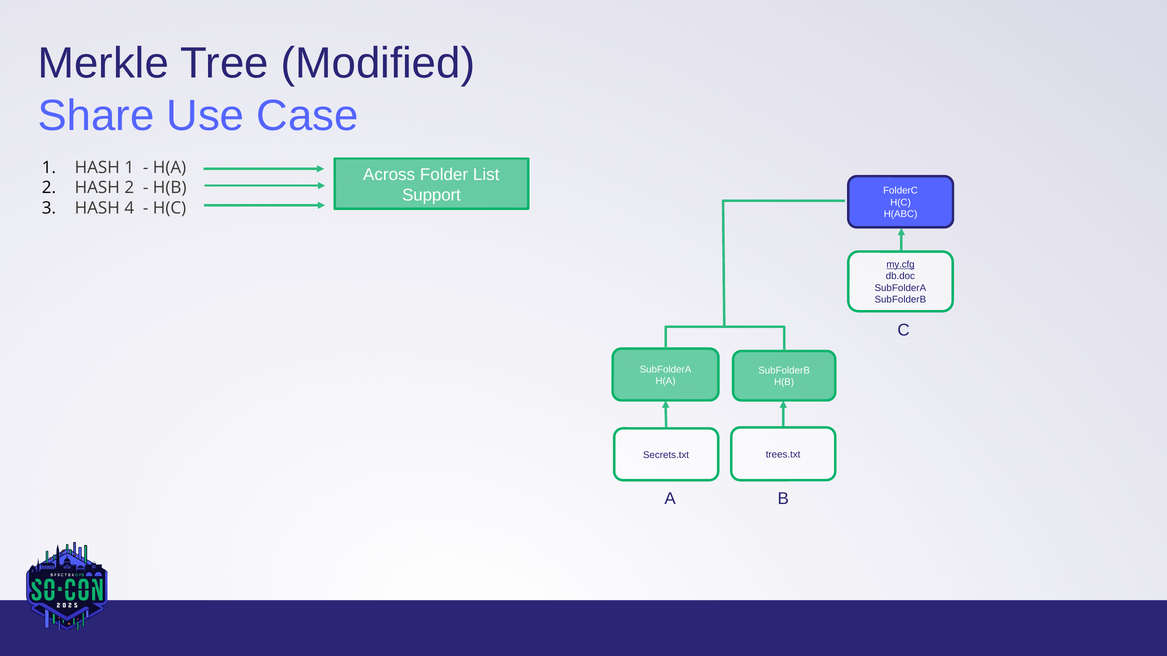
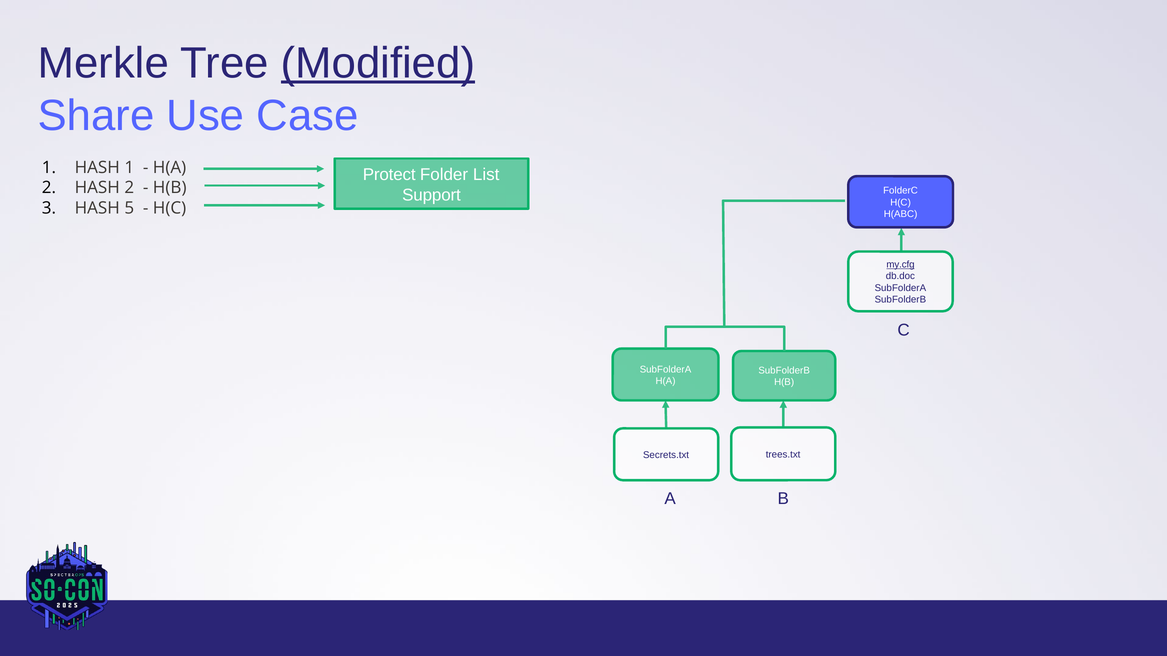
Modified underline: none -> present (378, 63)
Across: Across -> Protect (389, 175)
4: 4 -> 5 (129, 208)
